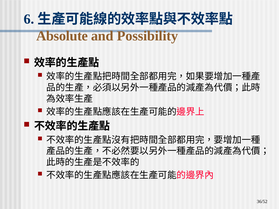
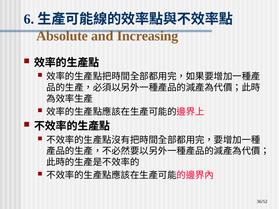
Possibility: Possibility -> Increasing (148, 36)
